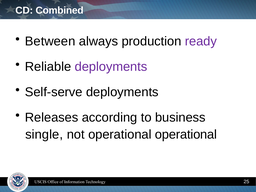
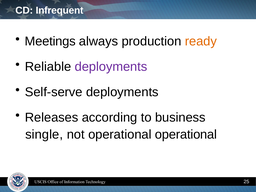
Combined: Combined -> Infrequent (60, 11)
Between: Between -> Meetings (50, 41)
ready colour: purple -> orange (201, 41)
